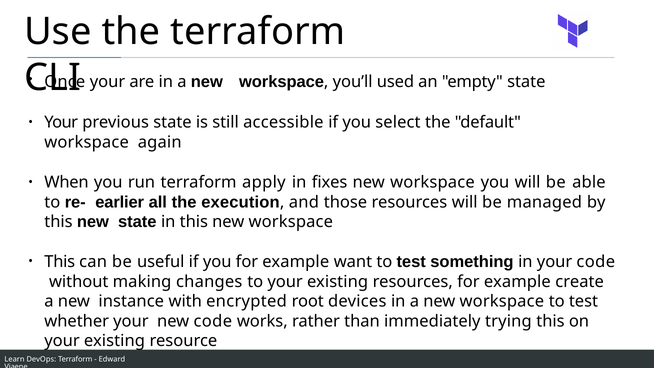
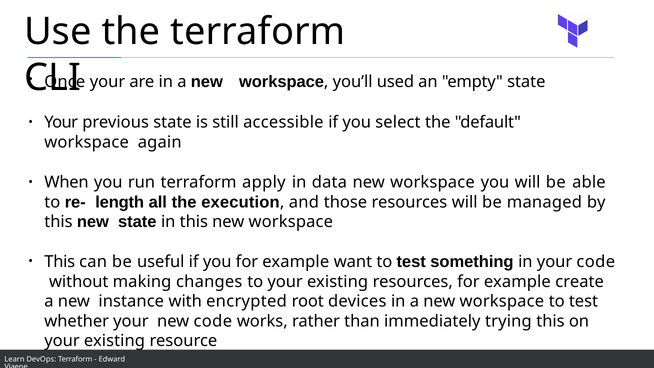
fixes: fixes -> data (329, 182)
earlier: earlier -> length (120, 202)
